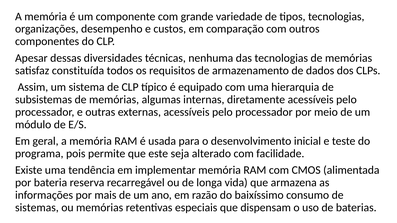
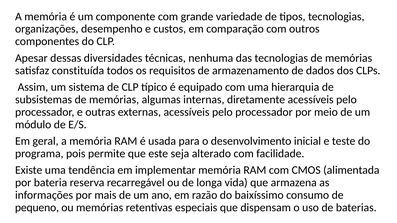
sistemas: sistemas -> pequeno (37, 208)
